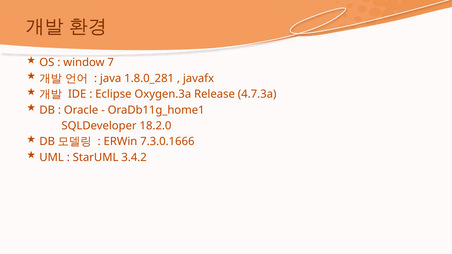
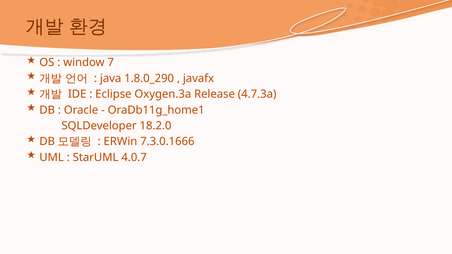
1.8.0_281: 1.8.0_281 -> 1.8.0_290 (149, 78)
3.4.2: 3.4.2 -> 4.0.7 (134, 158)
